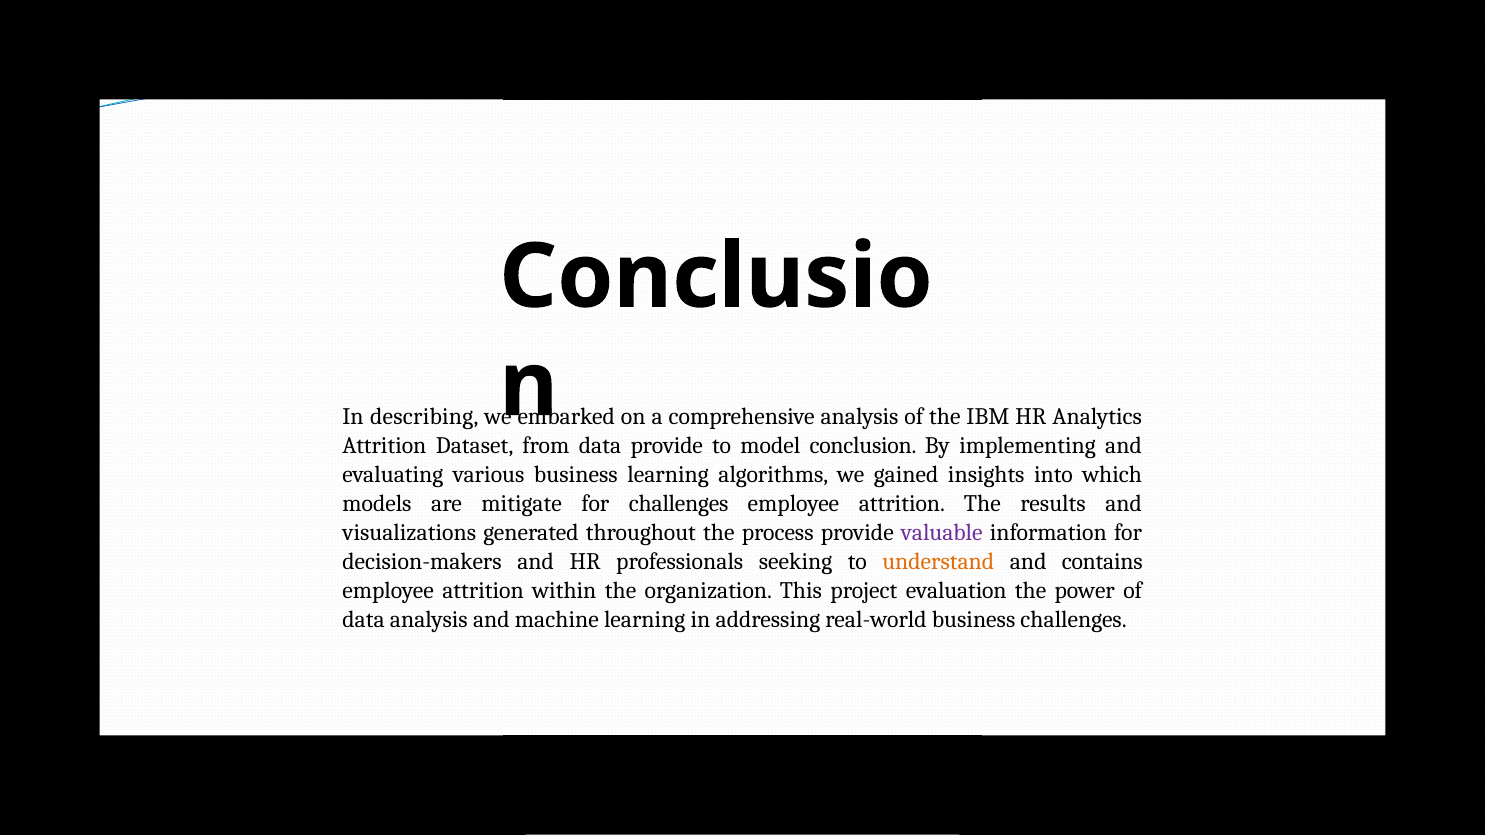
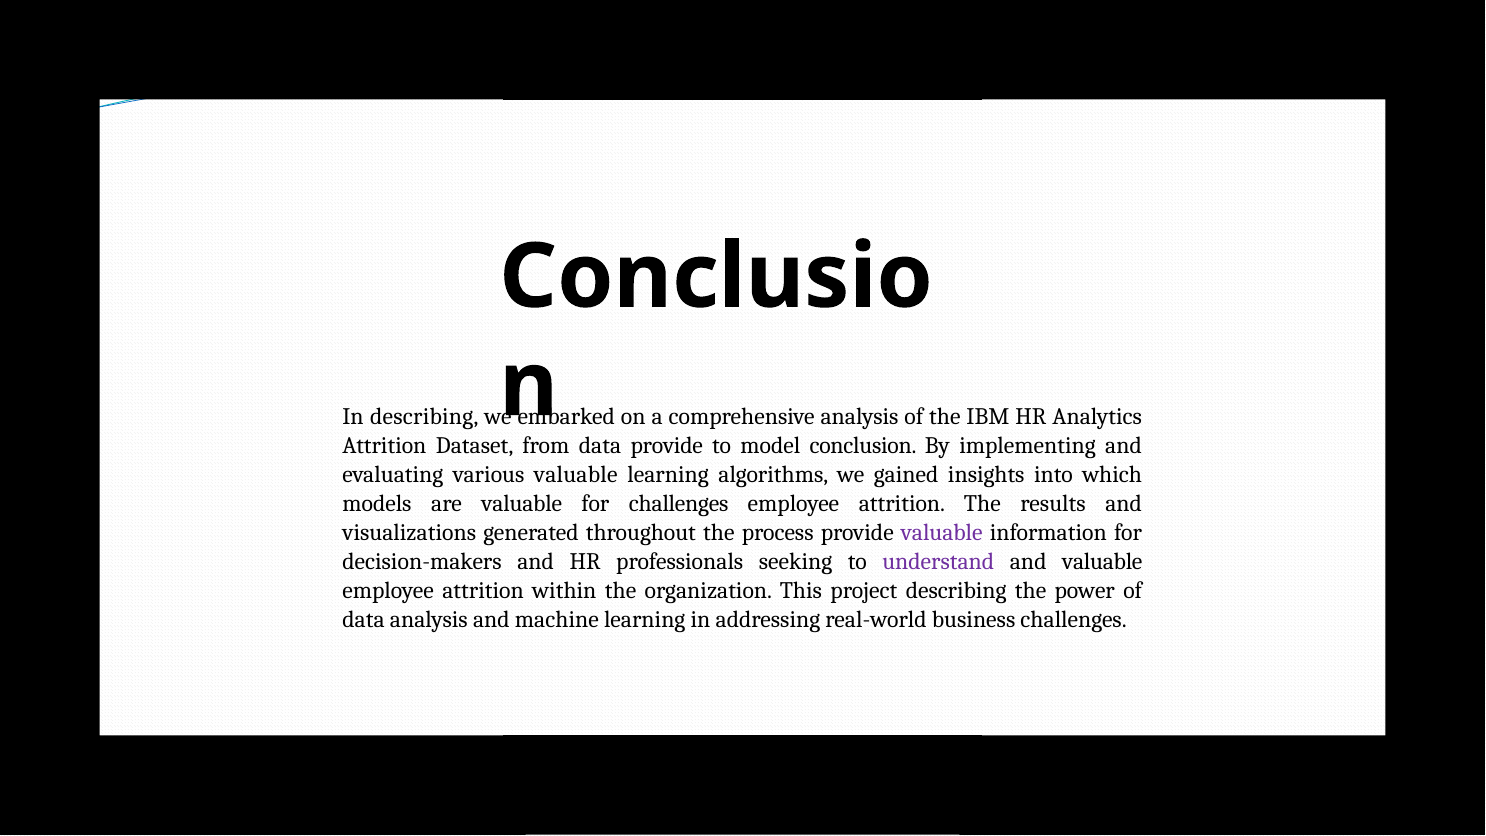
various business: business -> valuable (576, 475)
are mitigate: mitigate -> valuable (522, 504)
understand colour: orange -> purple (938, 562)
and contains: contains -> valuable (1102, 562)
project evaluation: evaluation -> describing (956, 591)
